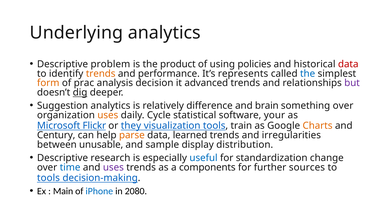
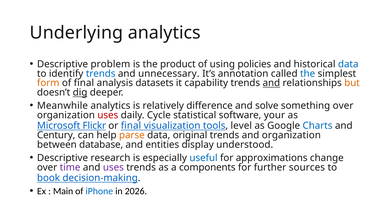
data colour: red -> blue (348, 64)
trends colour: orange -> blue (101, 74)
performance: performance -> unnecessary (169, 74)
represents: represents -> annotation (243, 74)
of prac: prac -> final (84, 83)
decision: decision -> datasets (155, 83)
advanced: advanced -> capability (206, 83)
and underline: none -> present (271, 83)
but colour: purple -> orange (352, 83)
Suggestion: Suggestion -> Meanwhile (62, 106)
brain: brain -> solve (267, 106)
uses colour: orange -> red (108, 115)
or they: they -> final (131, 126)
train: train -> level (241, 126)
Charts colour: orange -> blue (318, 126)
learned: learned -> original (190, 136)
and irregularities: irregularities -> organization (291, 136)
unusable: unusable -> database (101, 145)
sample: sample -> entities (162, 145)
distribution: distribution -> understood (245, 145)
standardization: standardization -> approximations (272, 158)
time colour: blue -> purple (70, 168)
tools: tools -> book (49, 178)
2080: 2080 -> 2026 (136, 191)
